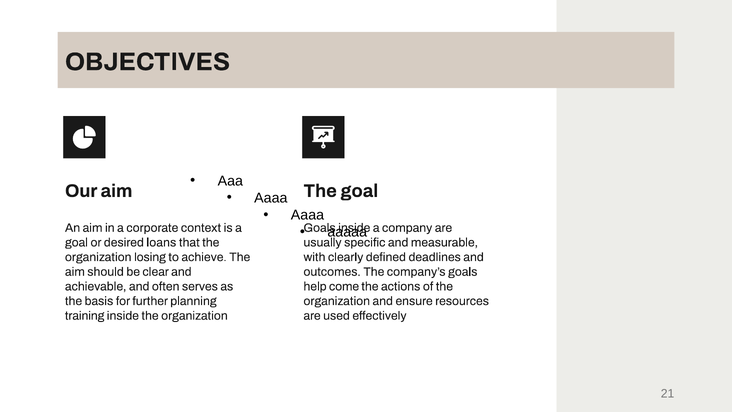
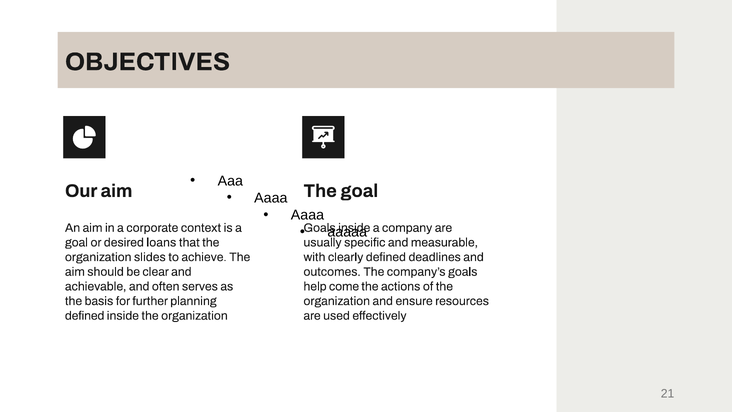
losing: losing -> slides (150, 257)
training: training -> defined (85, 315)
